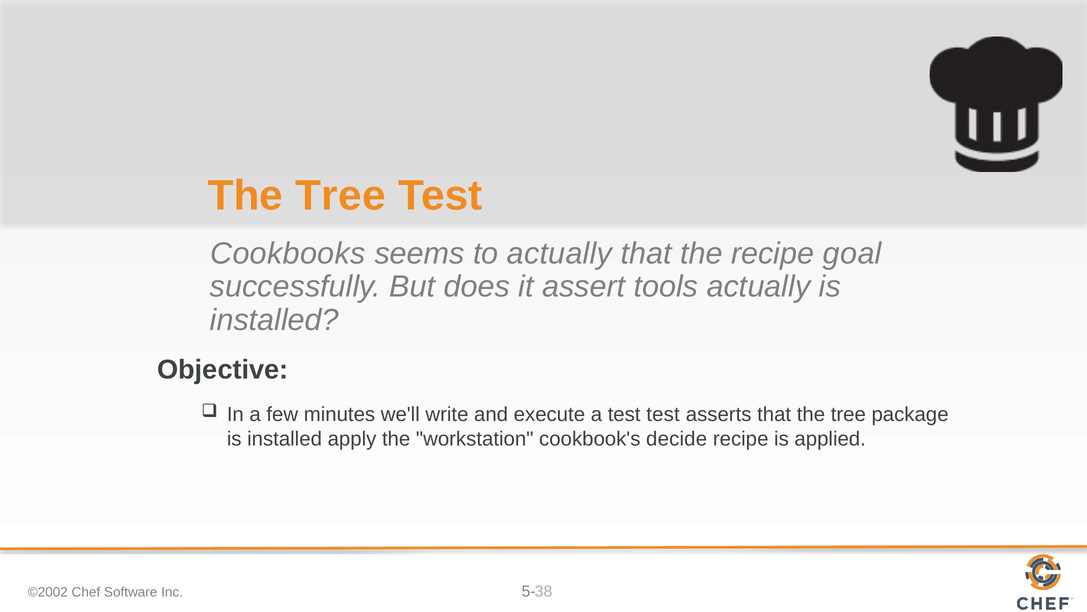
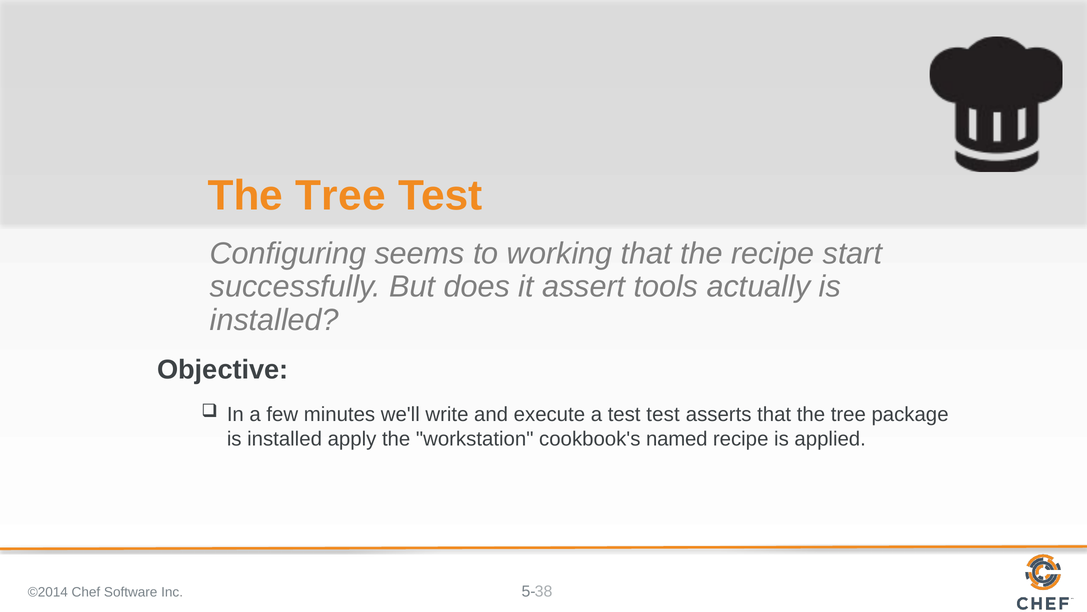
Cookbooks: Cookbooks -> Configuring (288, 254)
to actually: actually -> working (560, 254)
goal: goal -> start (852, 254)
decide: decide -> named (677, 439)
©2002: ©2002 -> ©2014 (48, 592)
